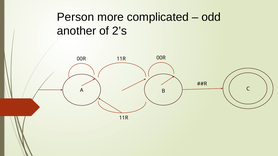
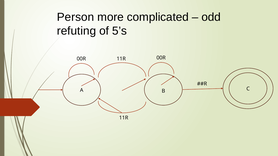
another: another -> refuting (76, 31)
2’s: 2’s -> 5’s (119, 31)
